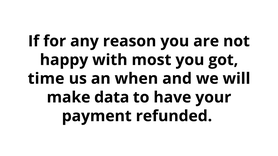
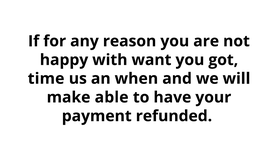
most: most -> want (151, 60)
data: data -> able (112, 98)
